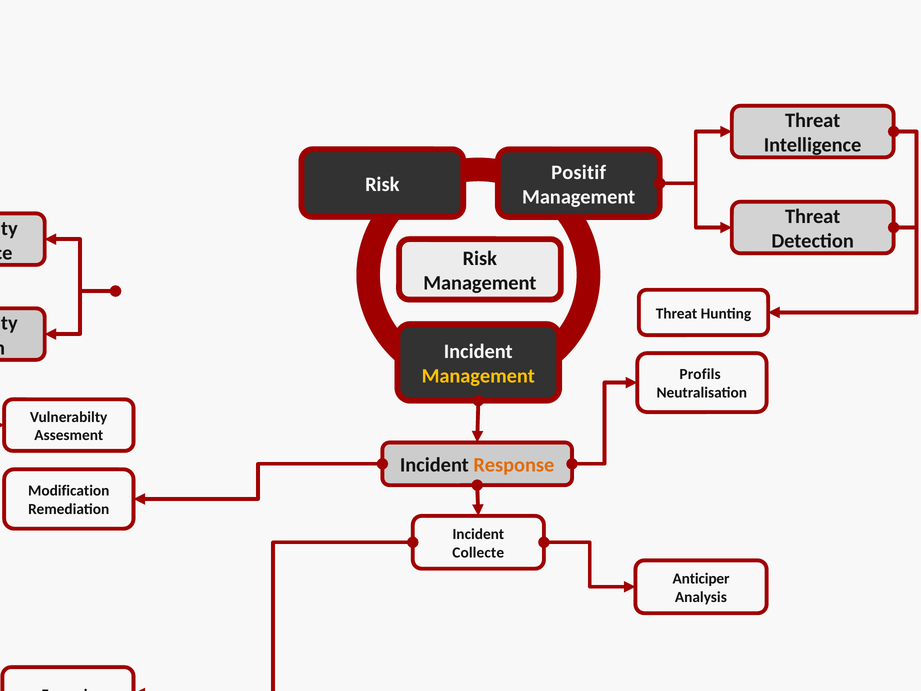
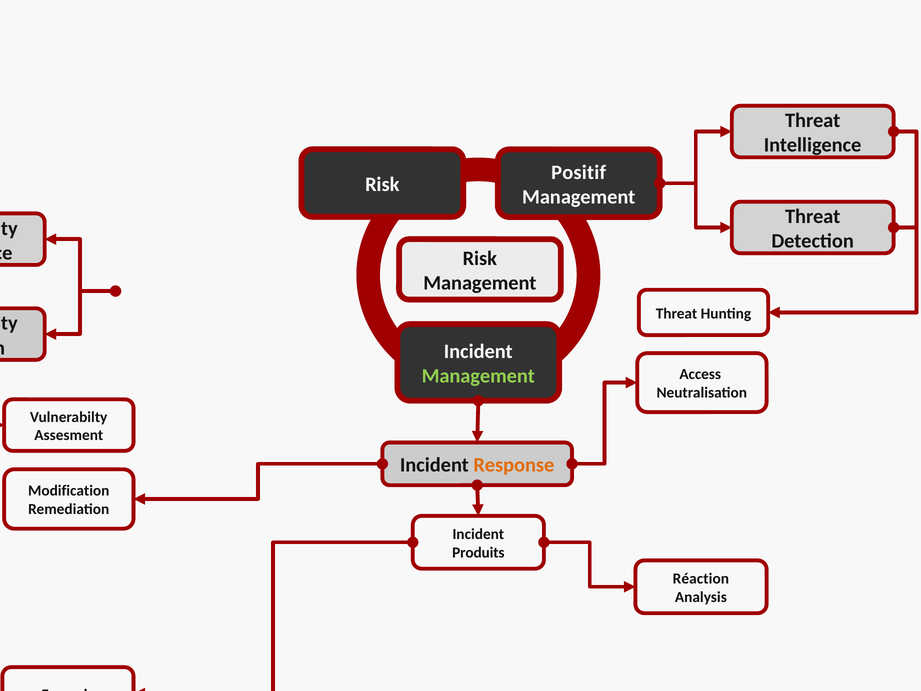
Management colour: yellow -> light green (478, 376)
Profils: Profils -> Access (700, 374)
Collecte: Collecte -> Produits (478, 552)
Anticiper: Anticiper -> Réaction (701, 578)
